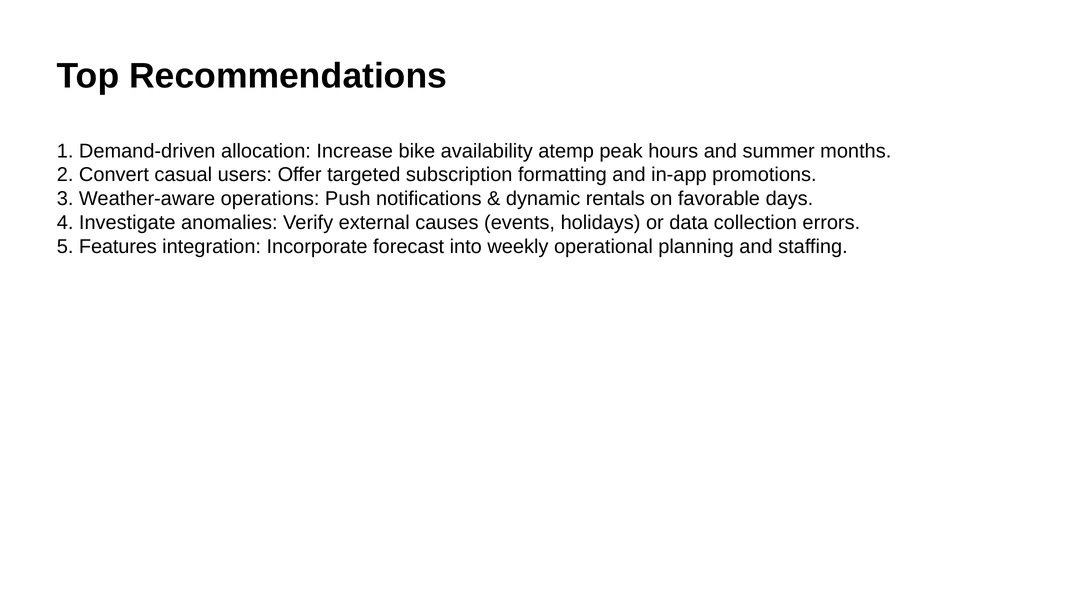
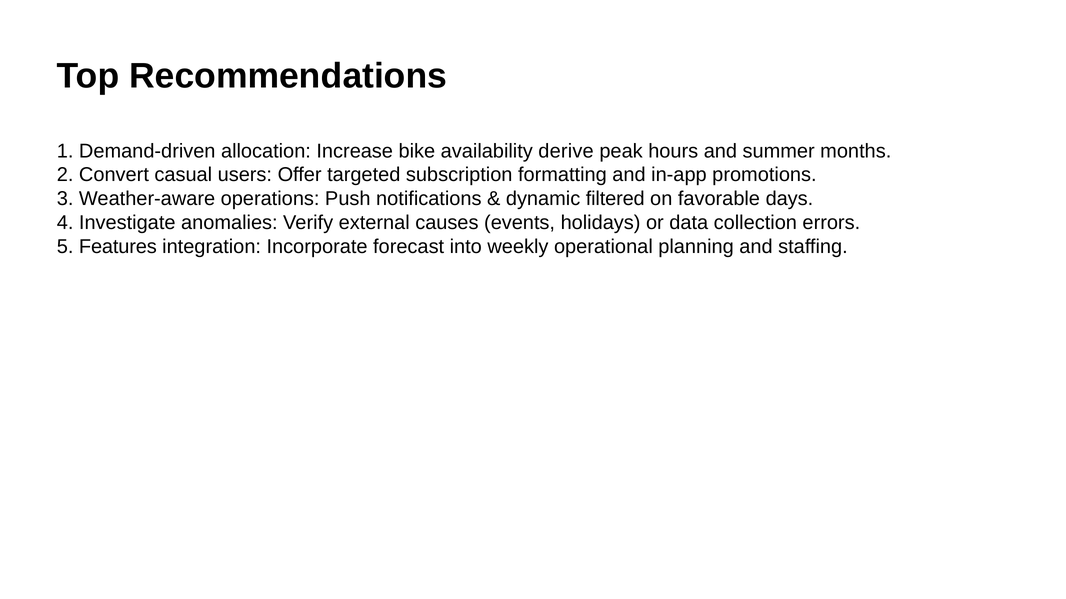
atemp: atemp -> derive (566, 151)
rentals: rentals -> filtered (615, 199)
